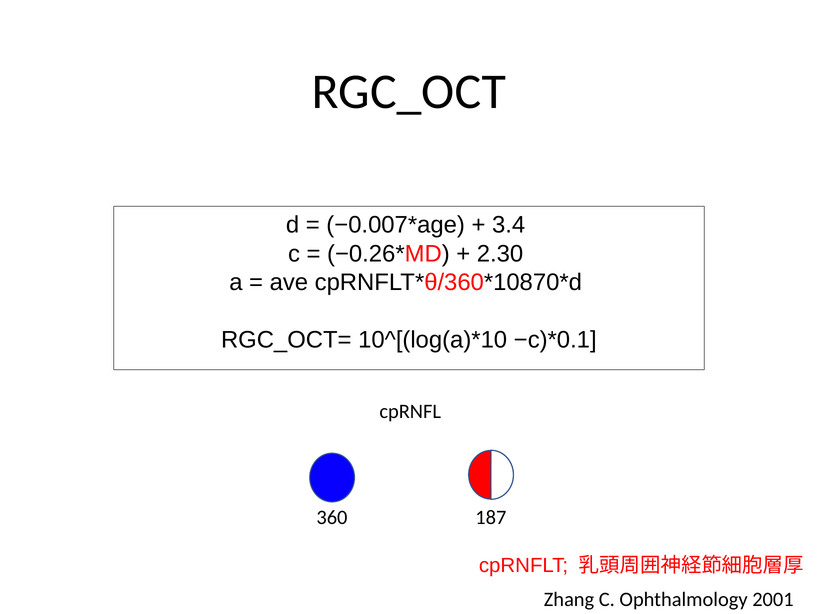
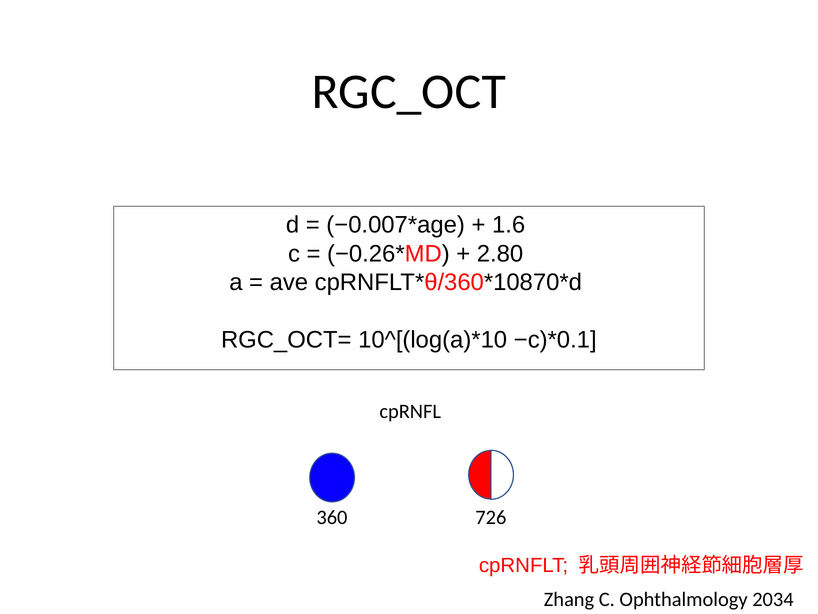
3.4: 3.4 -> 1.6 (509, 225)
2.30: 2.30 -> 2.80 (500, 254)
187: 187 -> 726 (491, 517)
2001: 2001 -> 2034 (773, 599)
